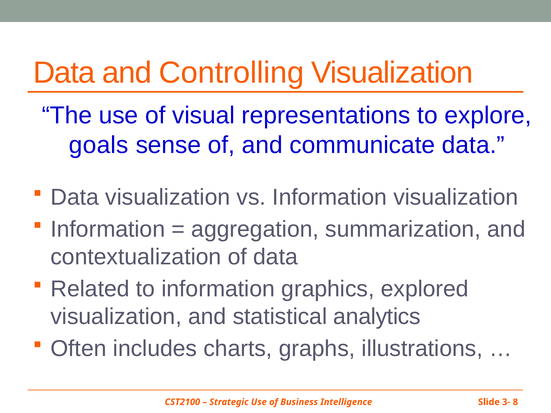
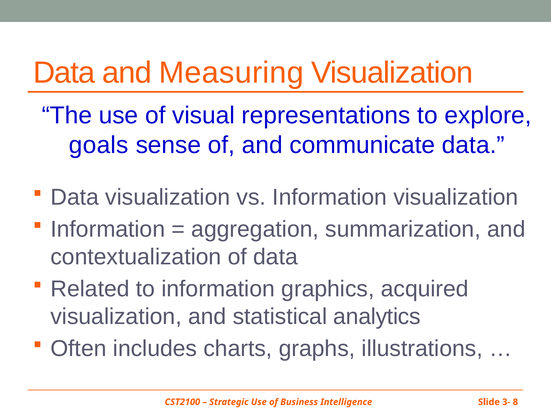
Controlling: Controlling -> Measuring (231, 73)
explored: explored -> acquired (425, 289)
